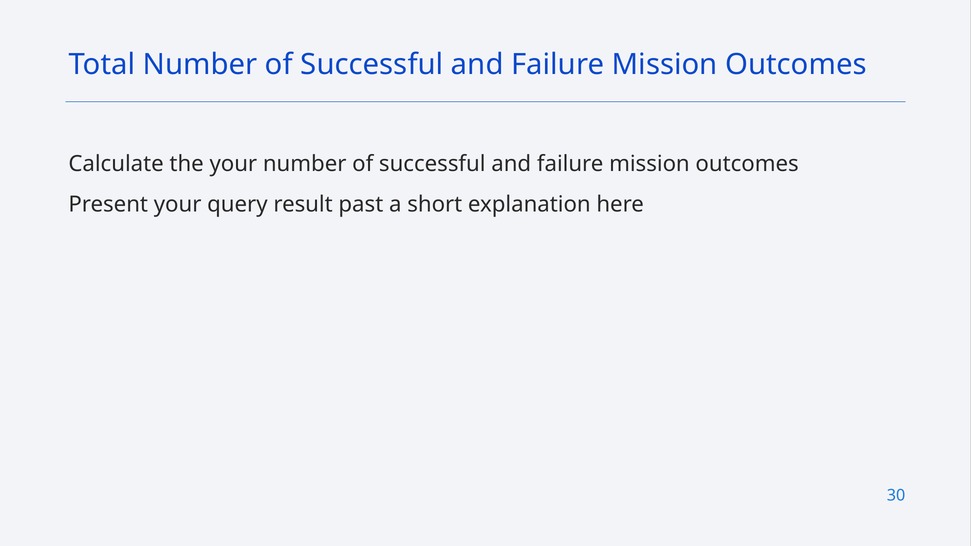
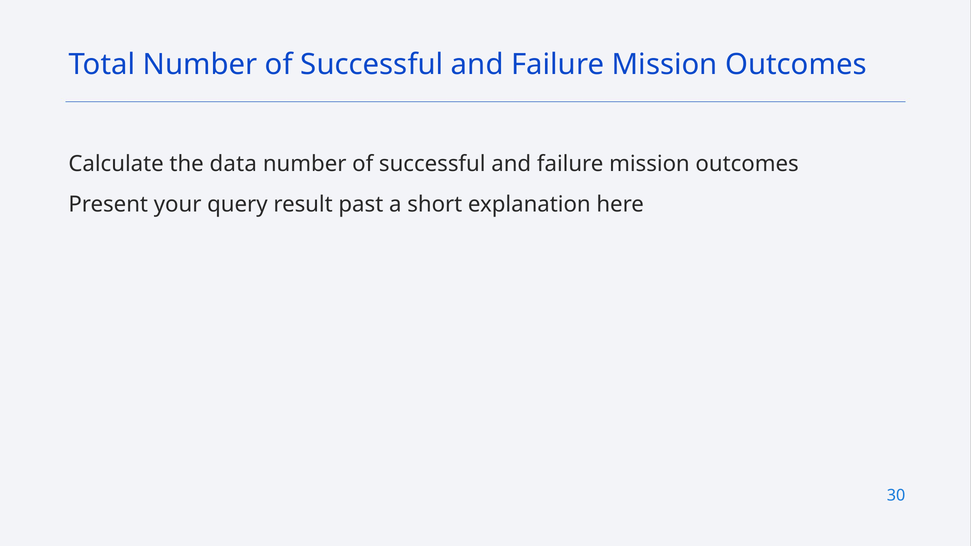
the your: your -> data (233, 164)
